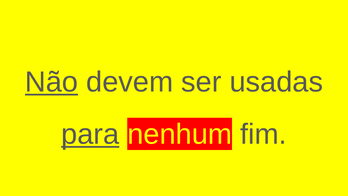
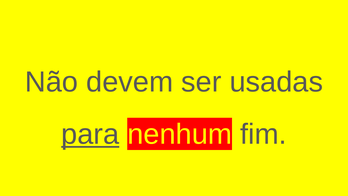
Não underline: present -> none (52, 82)
